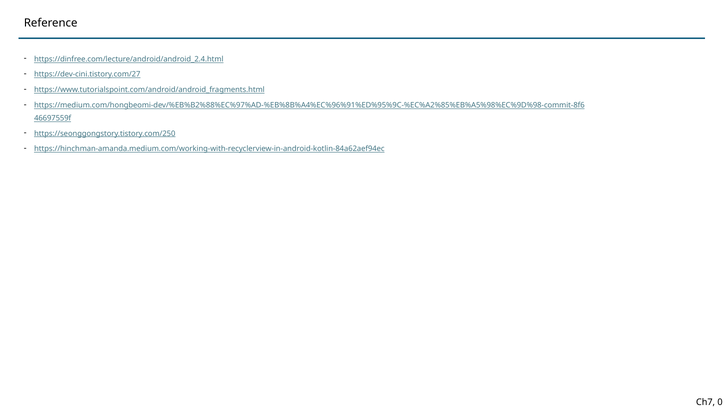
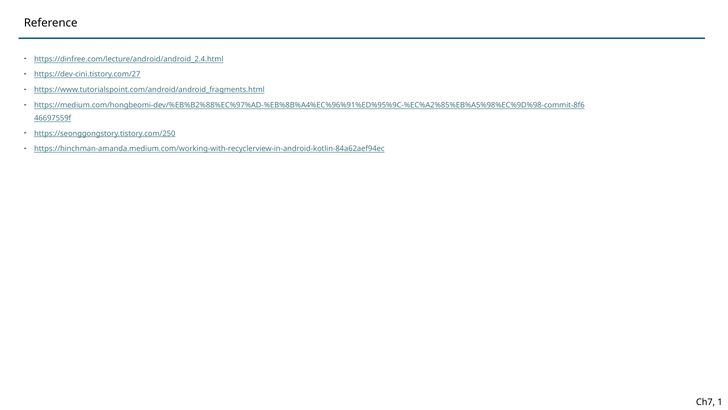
0: 0 -> 1 (720, 402)
